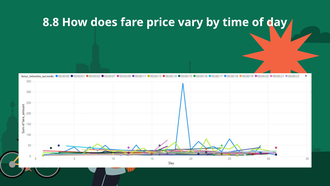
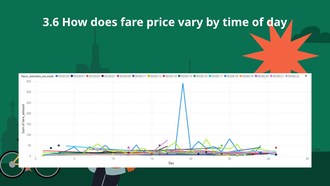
8.8: 8.8 -> 3.6 (51, 22)
